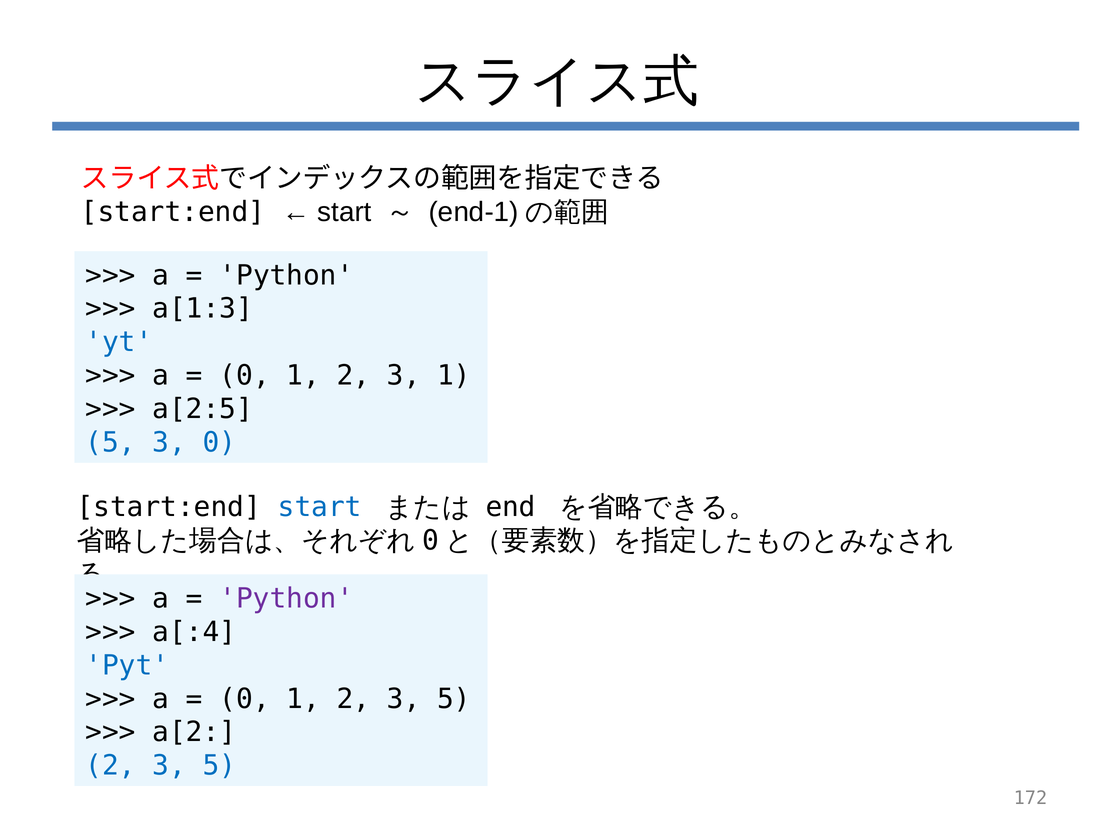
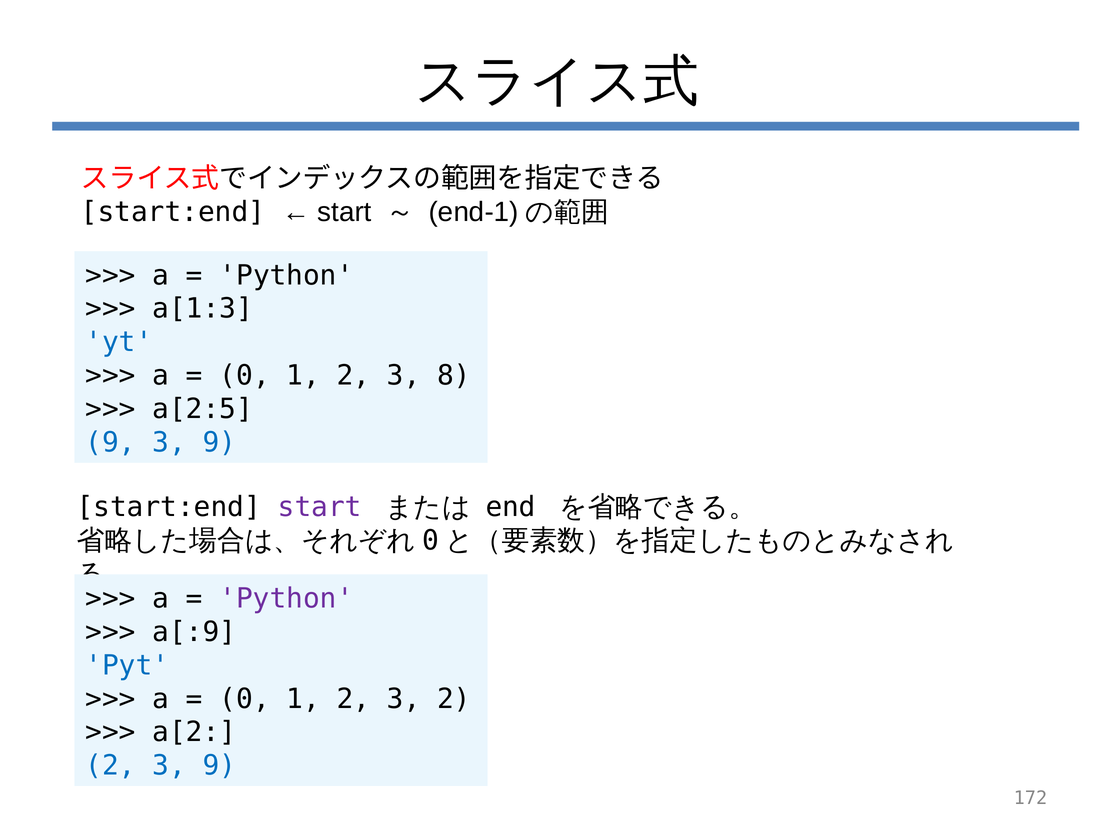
3 1: 1 -> 8 (454, 375)
5: 5 -> 9 (111, 442)
0: 0 -> 9 (219, 442)
start colour: blue -> purple (320, 507)
a[:4: a[:4 -> a[:9 (194, 632)
1 2 3 5: 5 -> 2 (454, 698)
5: 5 -> 9 (219, 765)
